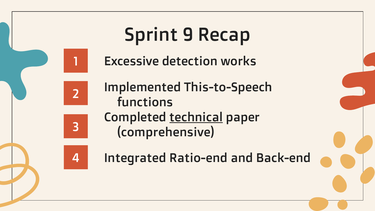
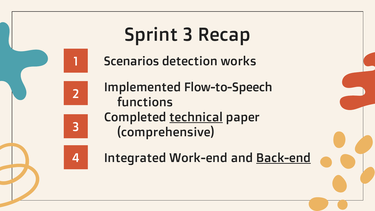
Sprint 9: 9 -> 3 (188, 35)
Excessive: Excessive -> Scenarios (132, 61)
This-to-Speech: This-to-Speech -> Flow-to-Speech (228, 87)
Ratio-end: Ratio-end -> Work-end (198, 158)
Back-end underline: none -> present (284, 158)
